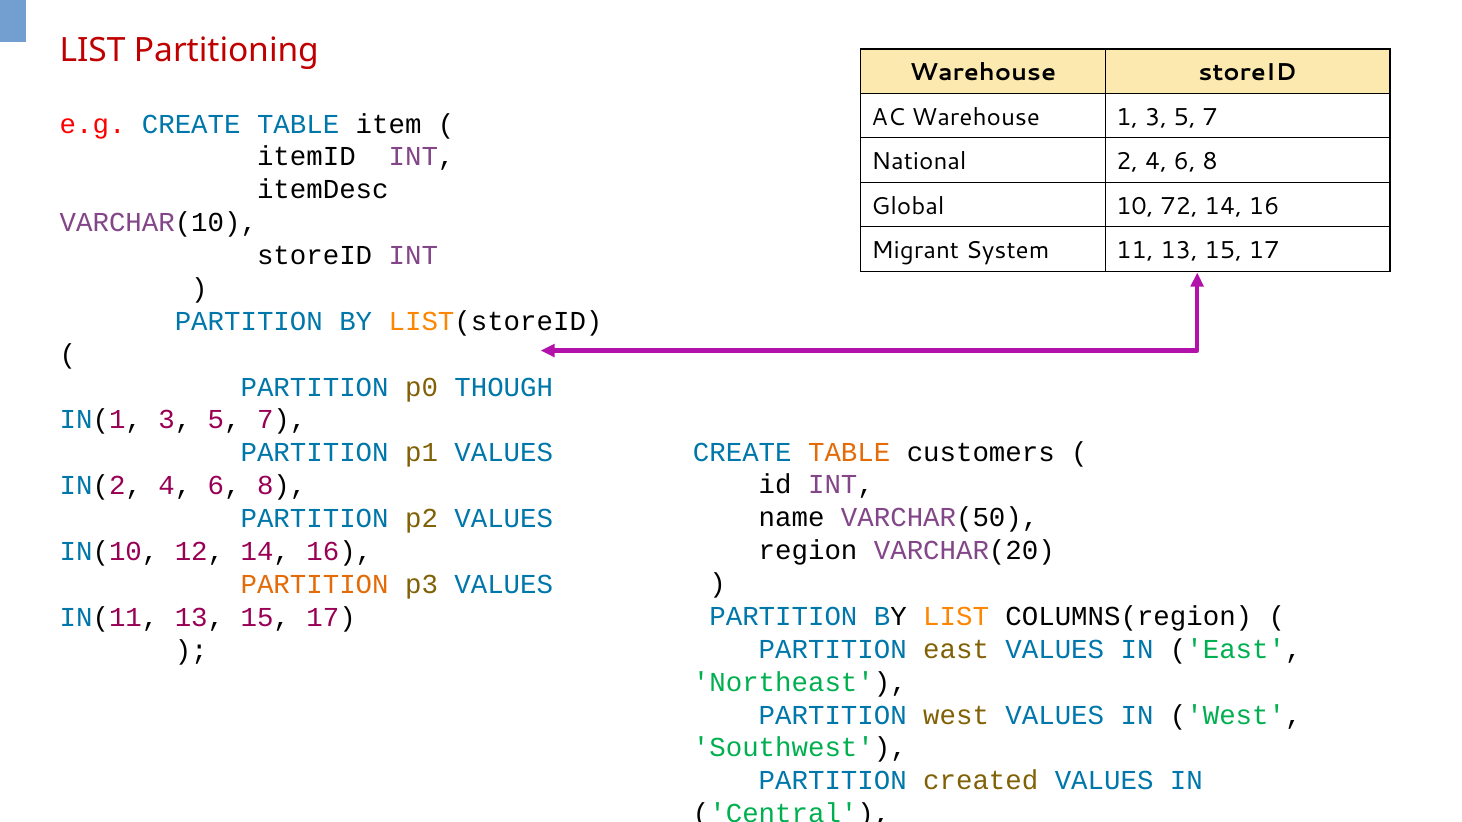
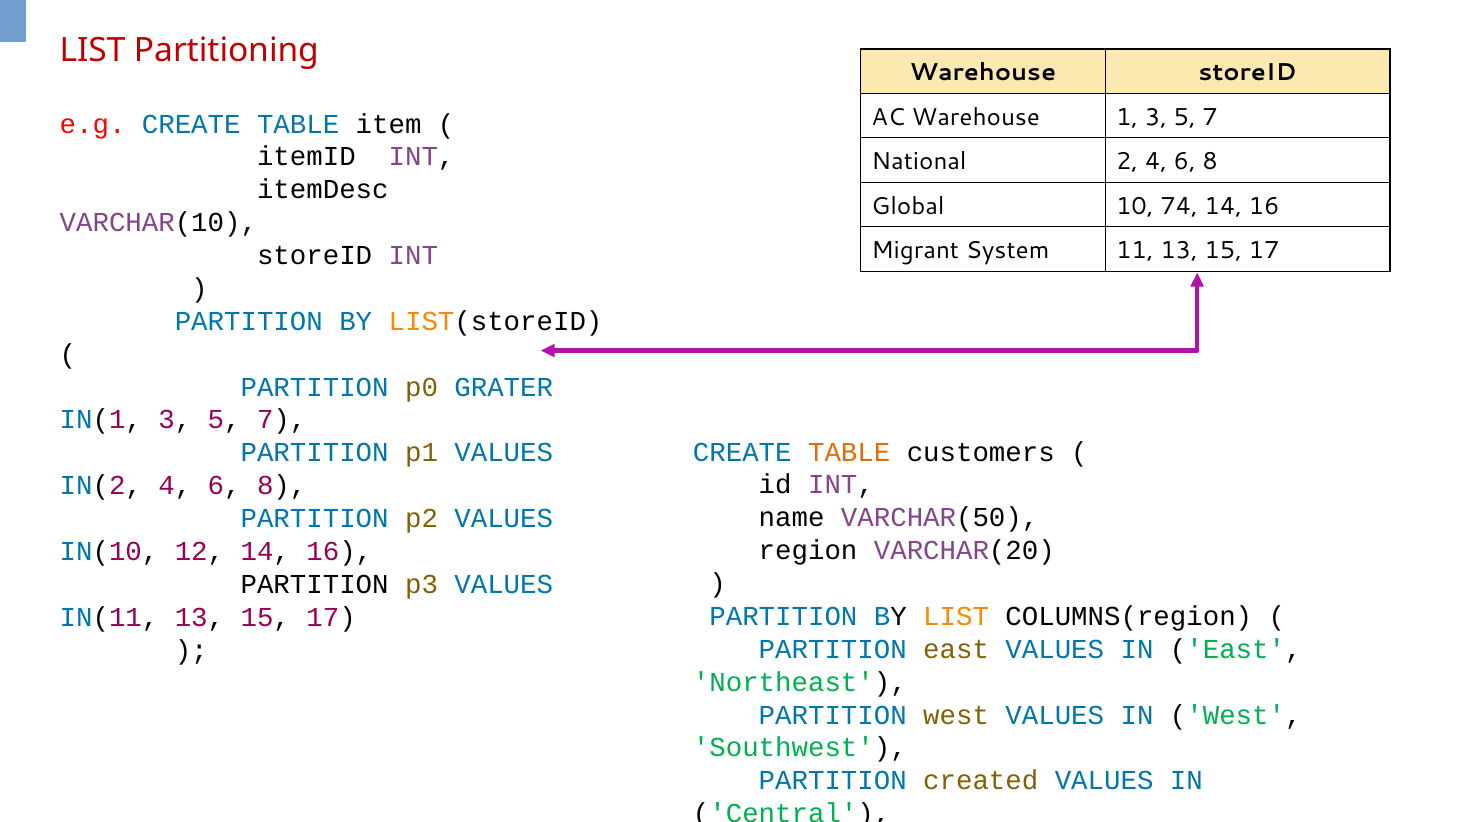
72: 72 -> 74 (1179, 206)
THOUGH: THOUGH -> GRATER (504, 387)
PARTITION colour: orange -> black (315, 585)
